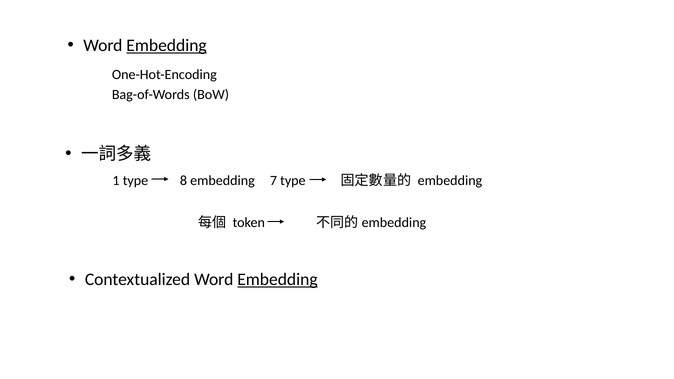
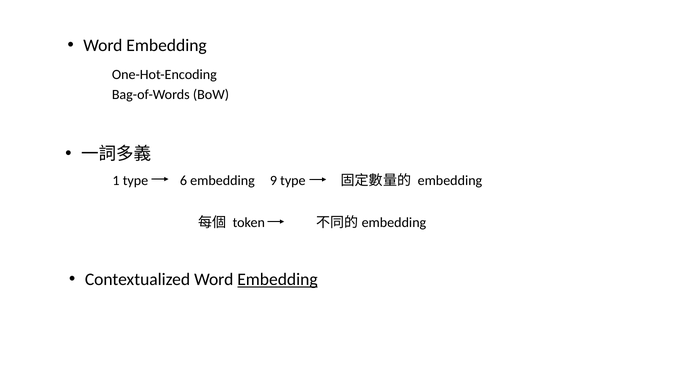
Embedding underline: present -> none (167, 46)
8: 8 -> 6 (183, 181)
7: 7 -> 9 (273, 181)
